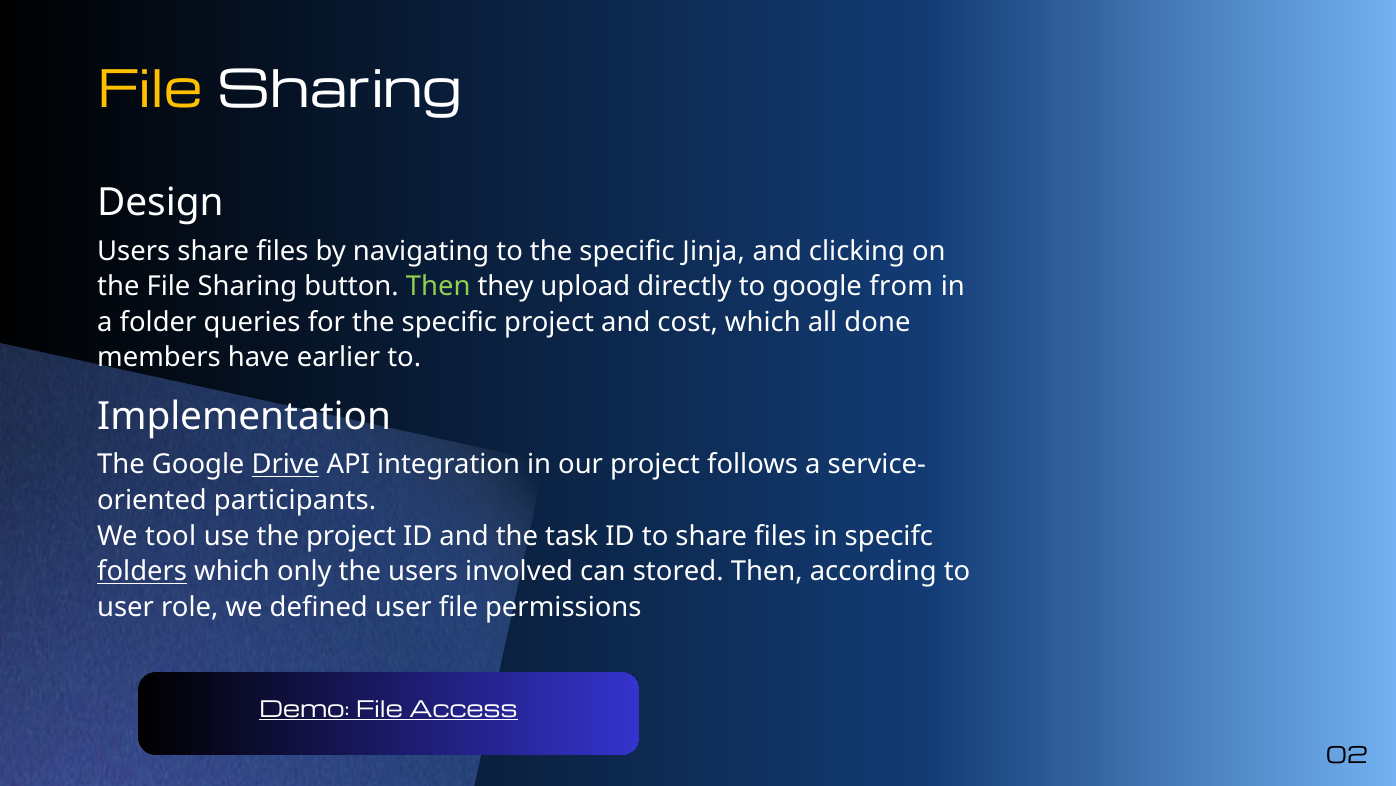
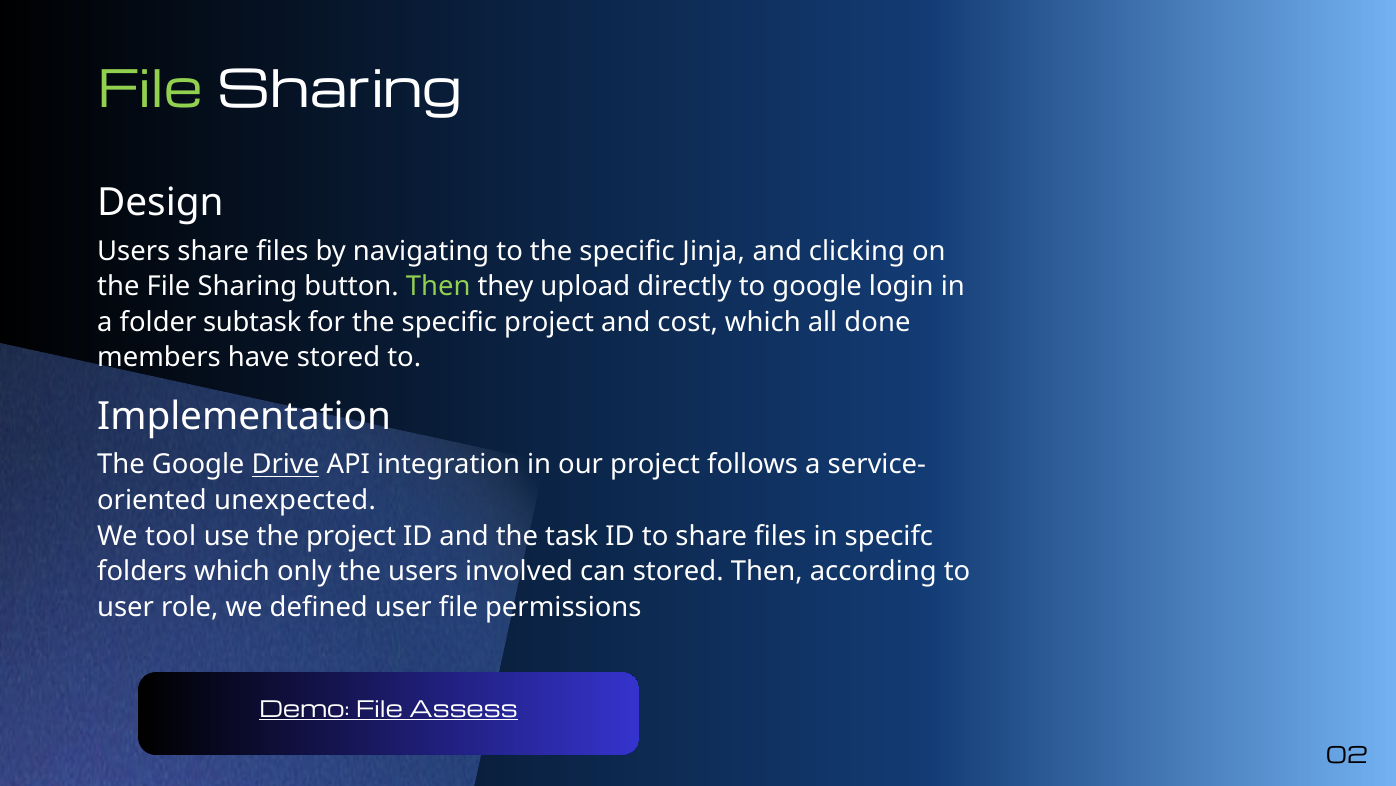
File colour: yellow -> light green (150, 91)
from: from -> login (901, 286)
queries: queries -> subtask (252, 322)
have earlier: earlier -> stored (339, 358)
participants: participants -> unexpected (295, 500)
folders underline: present -> none (142, 571)
Access: Access -> Assess (464, 709)
